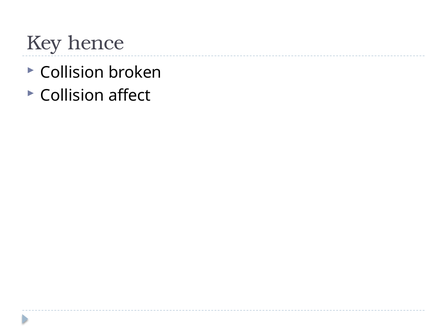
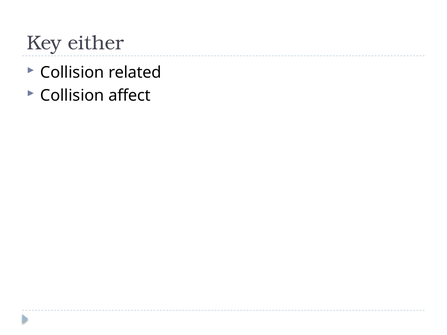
hence: hence -> either (96, 43)
broken: broken -> related (135, 73)
